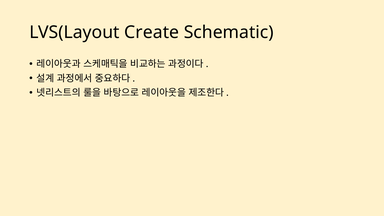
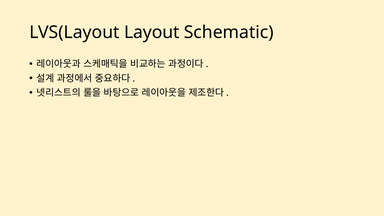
Create: Create -> Layout (152, 32)
